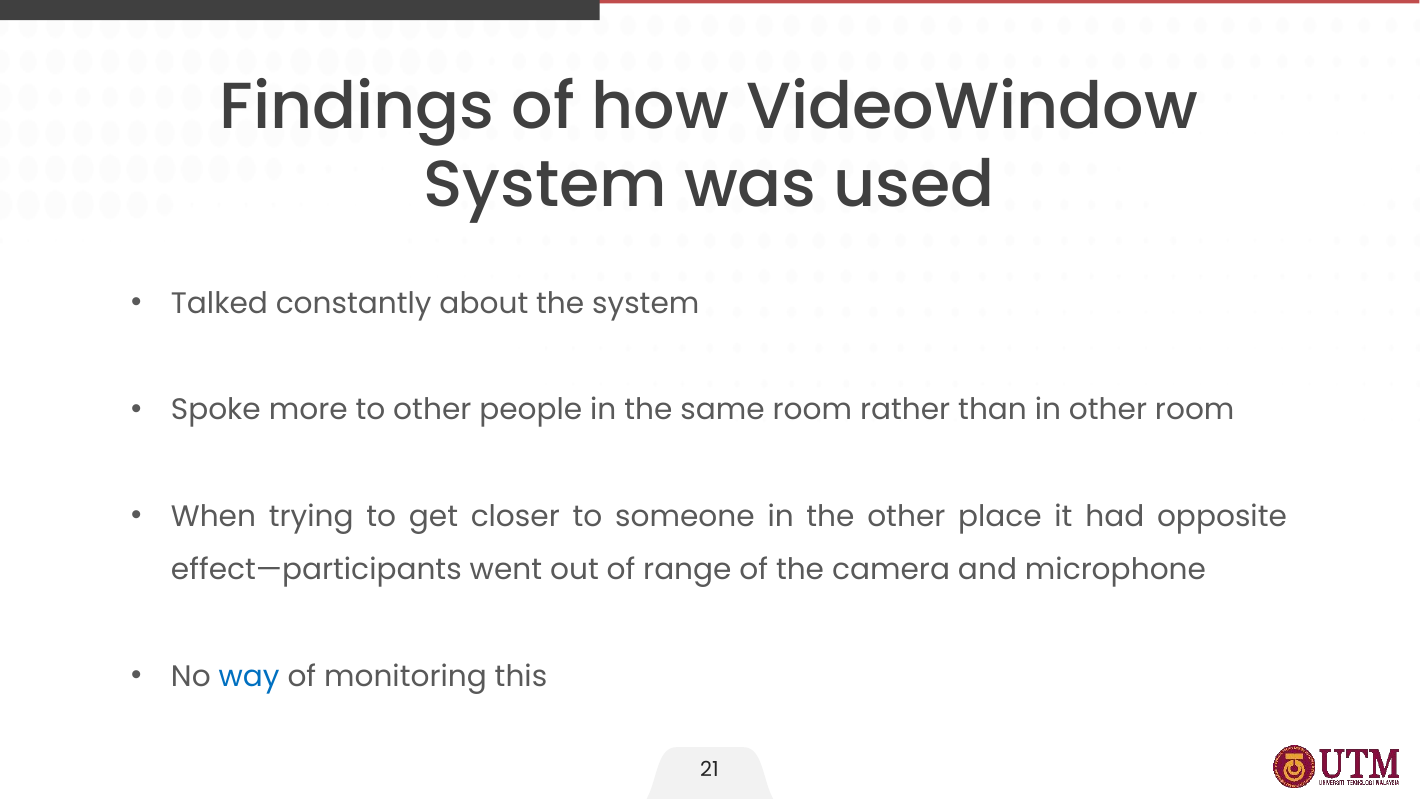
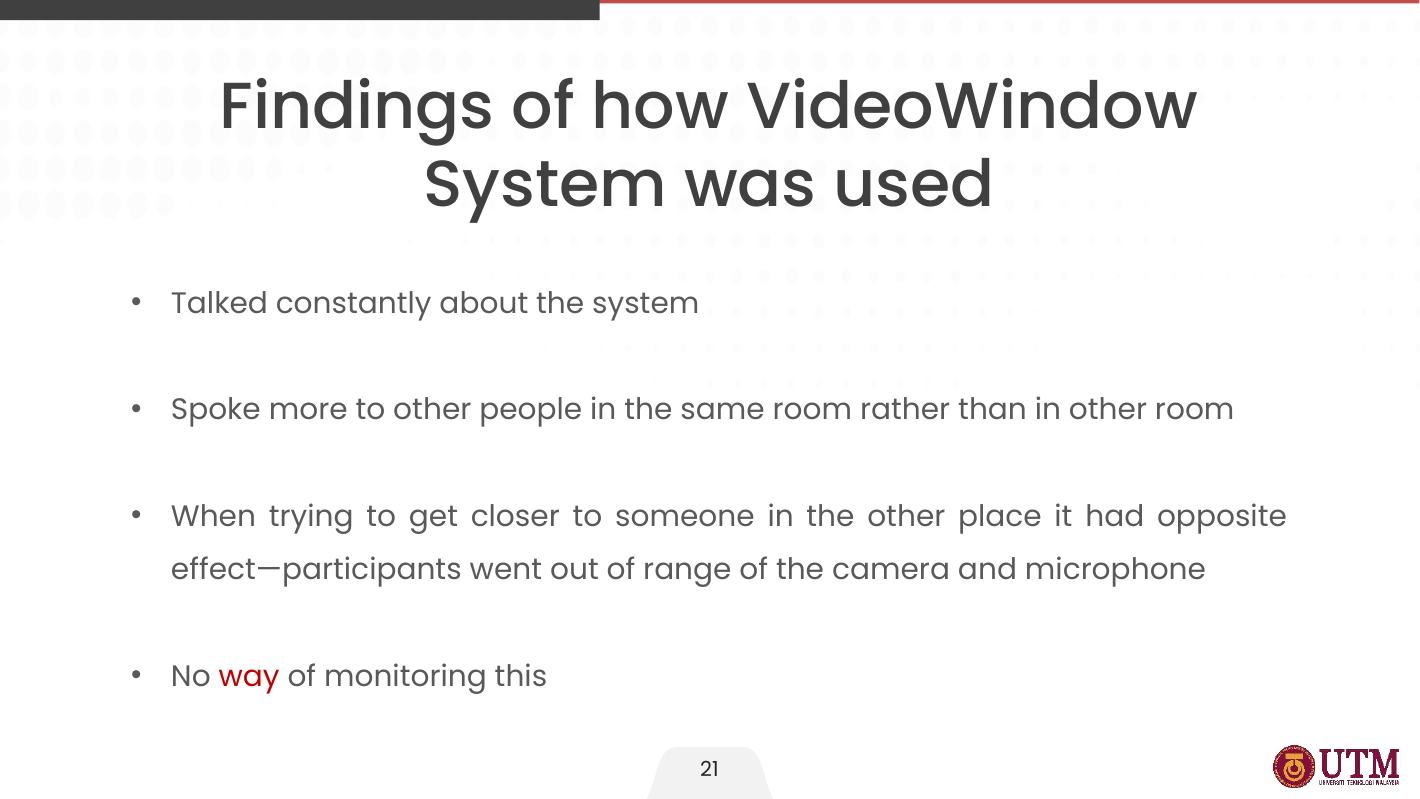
way colour: blue -> red (249, 676)
